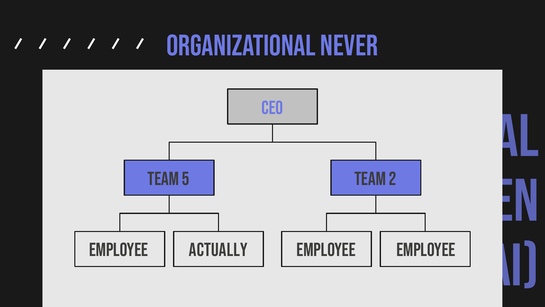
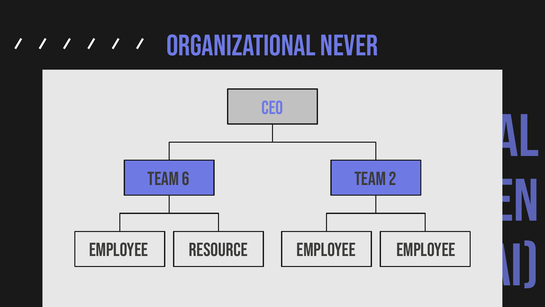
5: 5 -> 6 (186, 179)
actually: actually -> resource (218, 249)
